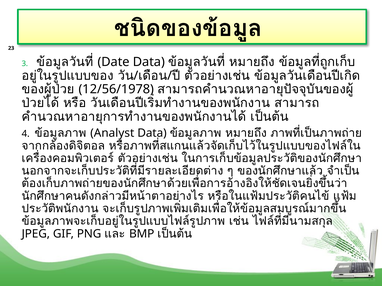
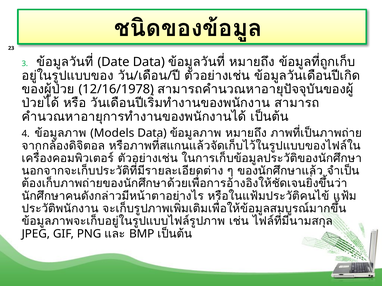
12/56/1978: 12/56/1978 -> 12/16/1978 (116, 89)
Analyst: Analyst -> Models (112, 133)
